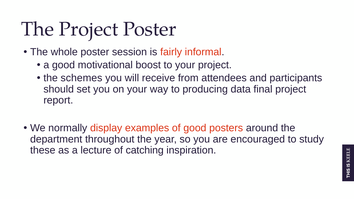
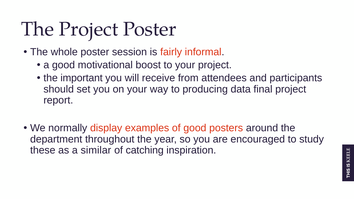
schemes: schemes -> important (82, 78)
lecture: lecture -> similar (96, 150)
